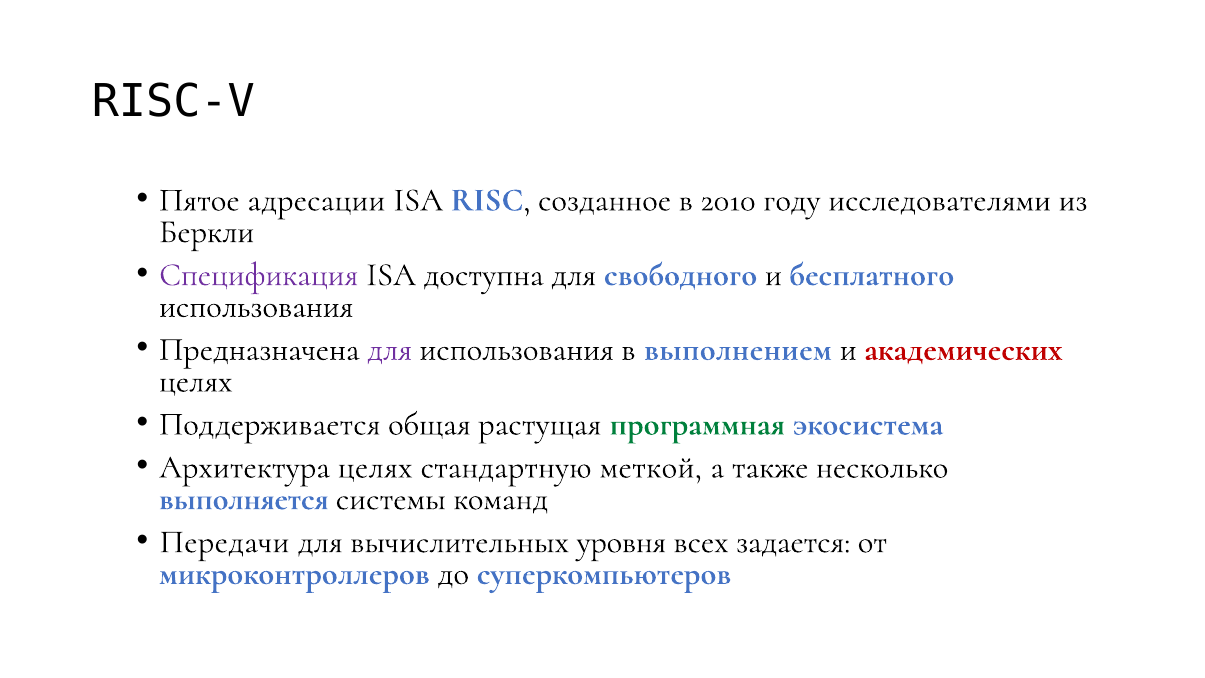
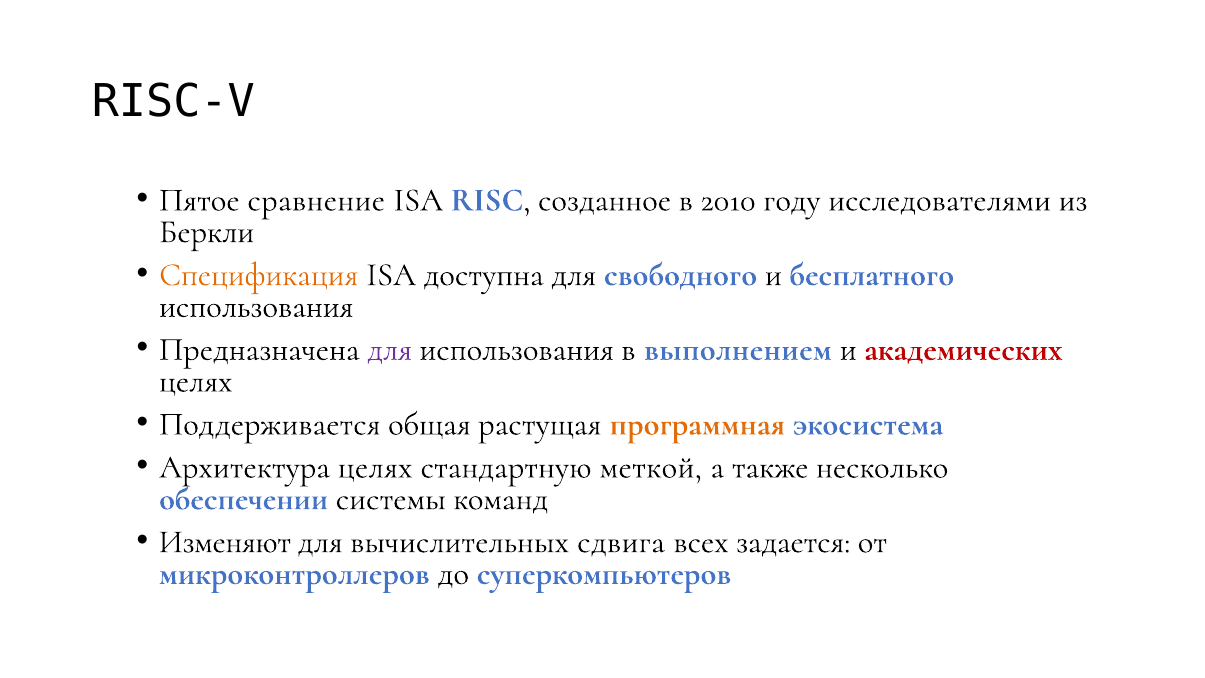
адресации: адресации -> сравнение (316, 200)
Спецификация colour: purple -> orange (259, 274)
программная colour: green -> orange (697, 424)
выполняется: выполняется -> обеспечении (244, 498)
Передачи: Передачи -> Изменяют (225, 541)
уровня: уровня -> сдвига (621, 541)
